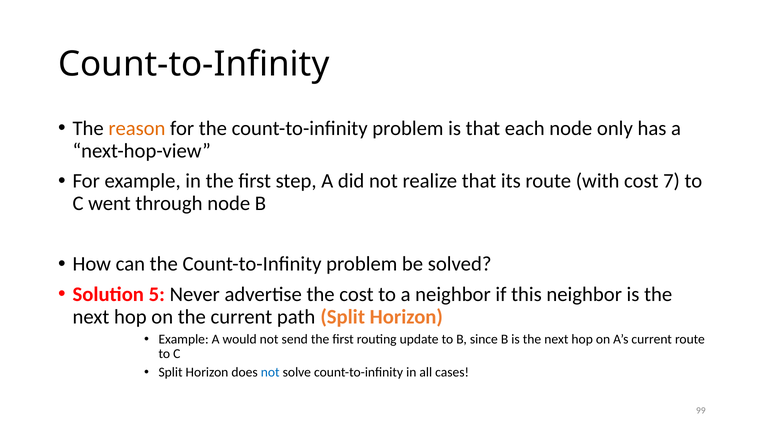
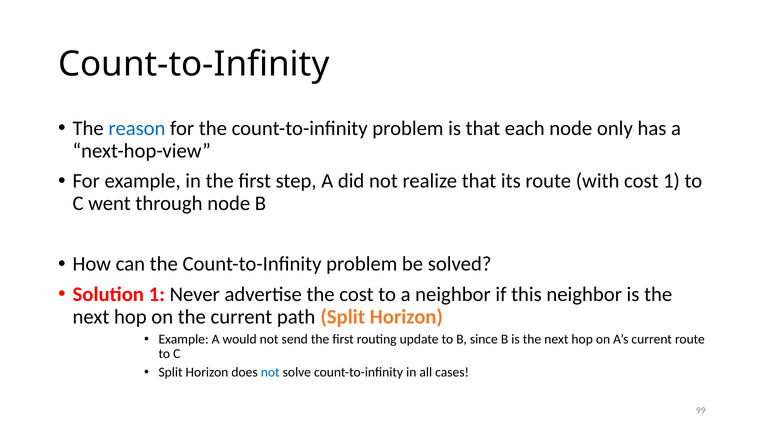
reason colour: orange -> blue (137, 128)
cost 7: 7 -> 1 (672, 181)
Solution 5: 5 -> 1 (157, 294)
